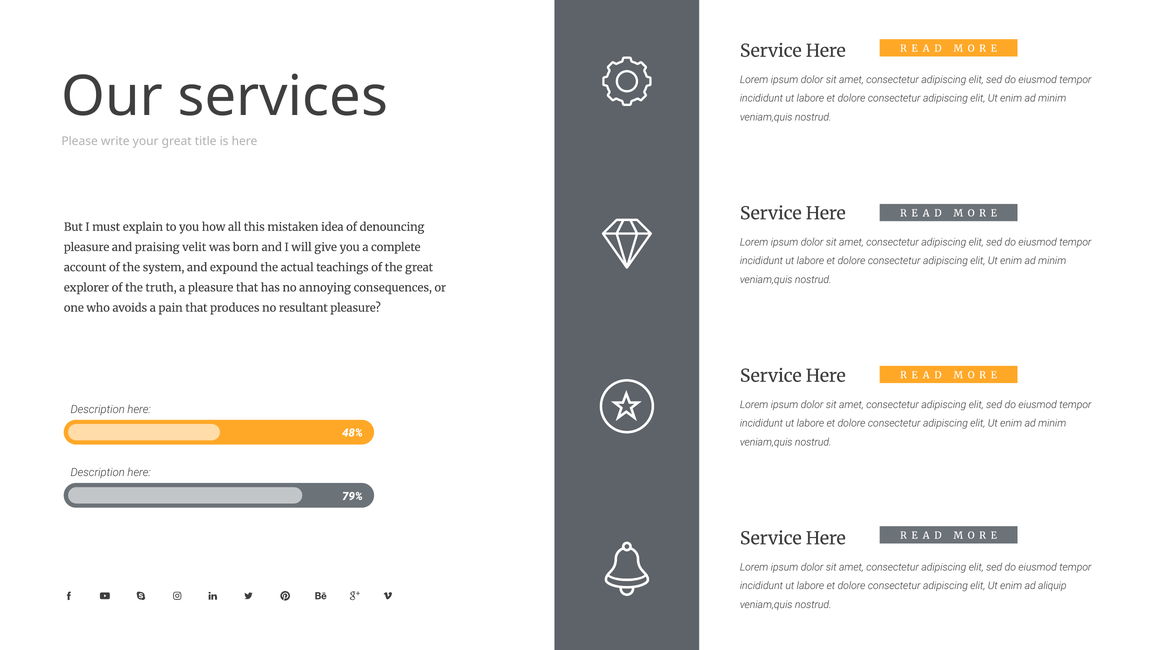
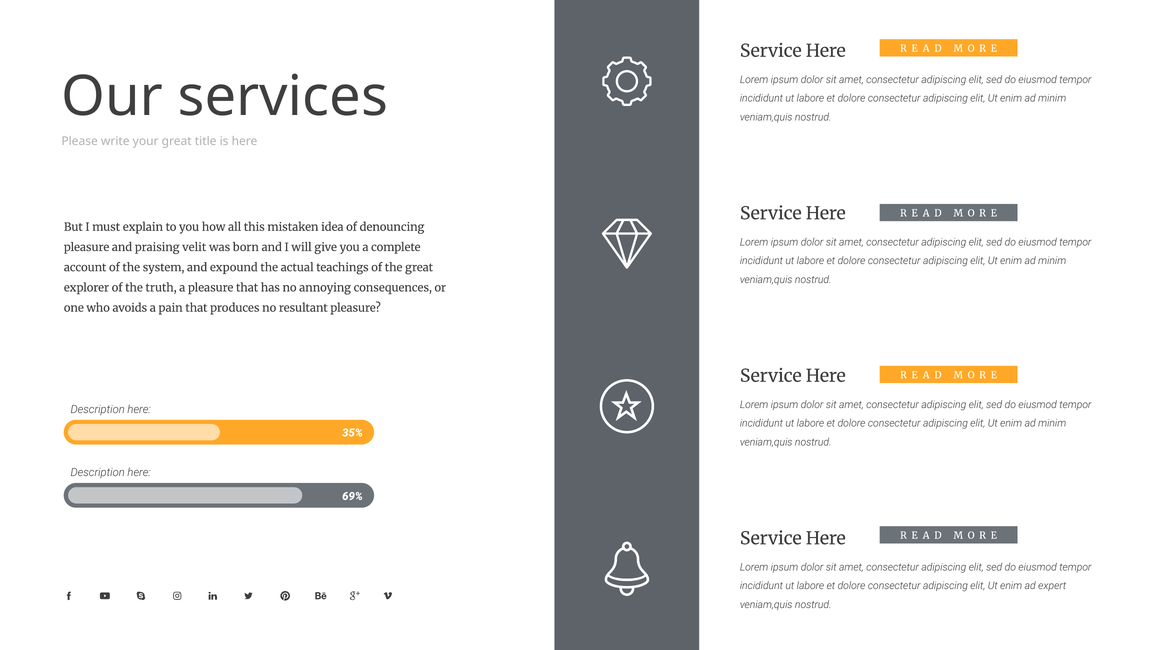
48%: 48% -> 35% (353, 433)
79%: 79% -> 69% (353, 497)
aliquip: aliquip -> expert (1052, 586)
